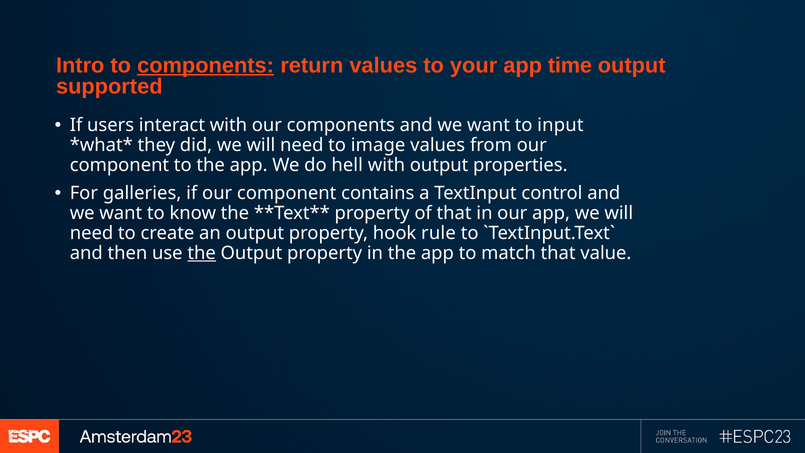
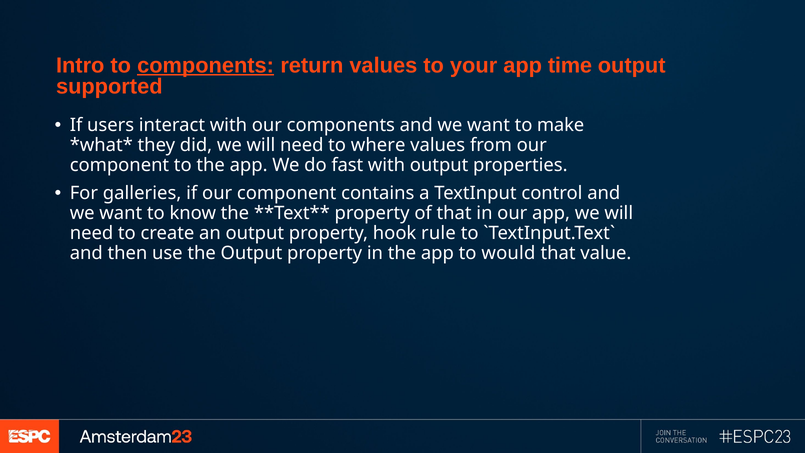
input: input -> make (561, 125)
image: image -> where (378, 145)
hell: hell -> fast (347, 165)
the underline: present -> none (202, 253)
match: match -> would (508, 253)
